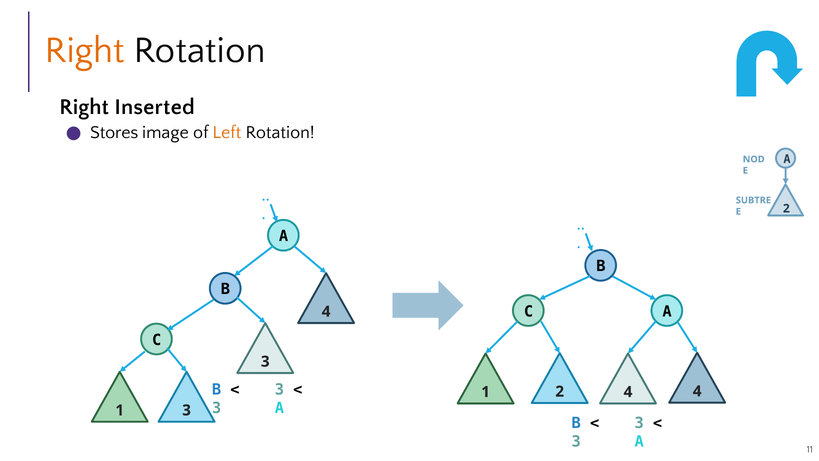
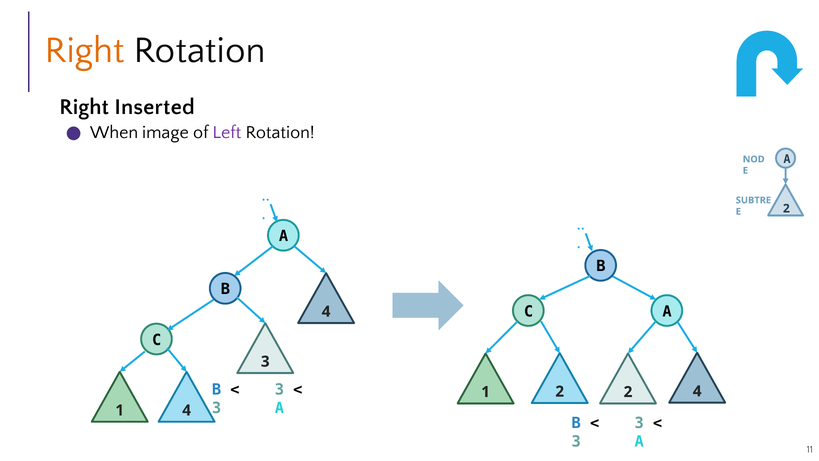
Stores: Stores -> When (114, 132)
Left colour: orange -> purple (227, 132)
2 4: 4 -> 2 (628, 392)
1 3: 3 -> 4 (187, 410)
